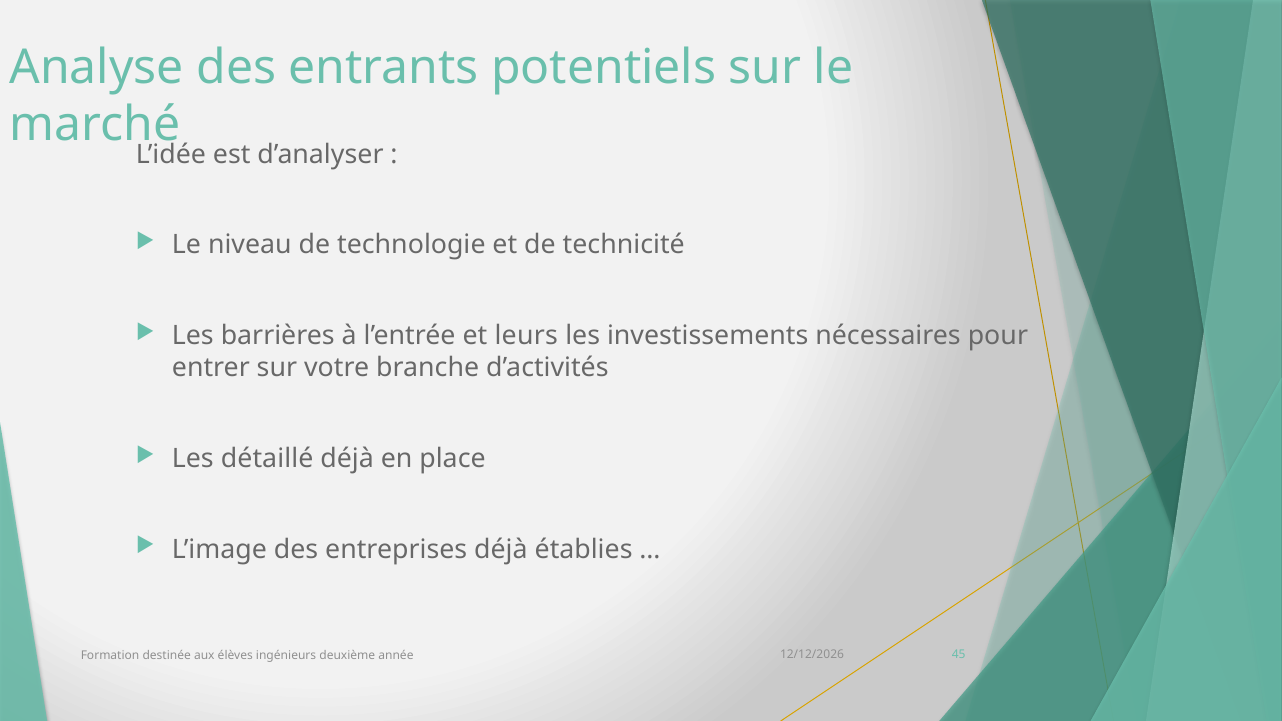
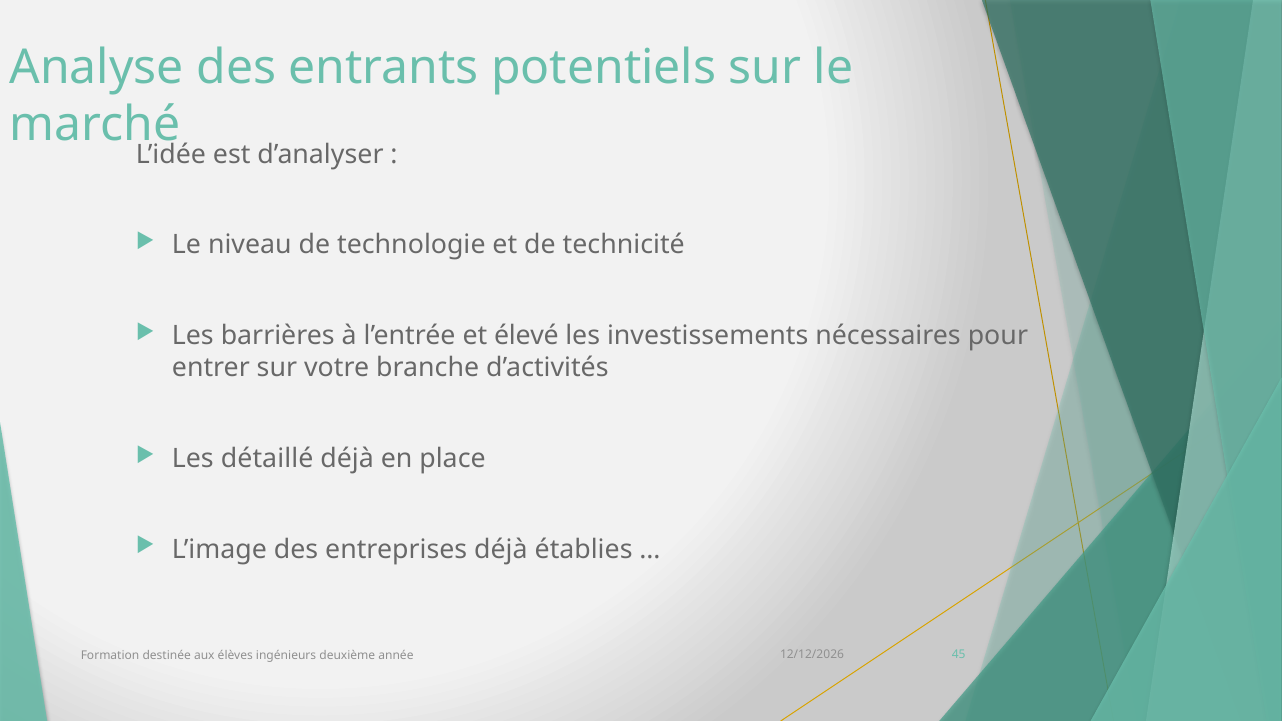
leurs: leurs -> élevé (526, 336)
